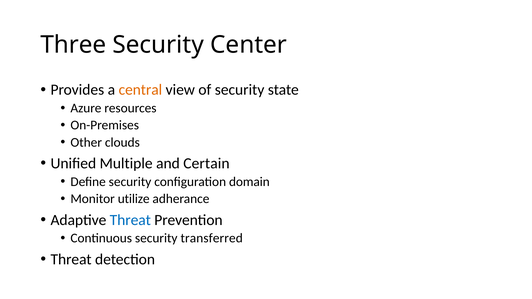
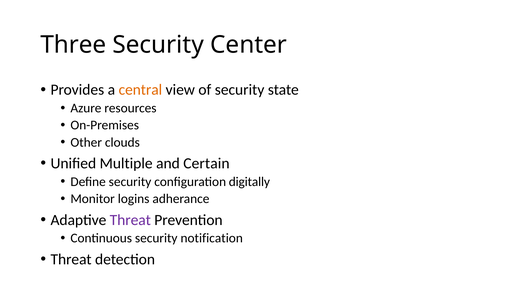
domain: domain -> digitally (249, 182)
utilize: utilize -> logins (134, 199)
Threat colour: blue -> purple (130, 220)
transferred: transferred -> notification (212, 238)
